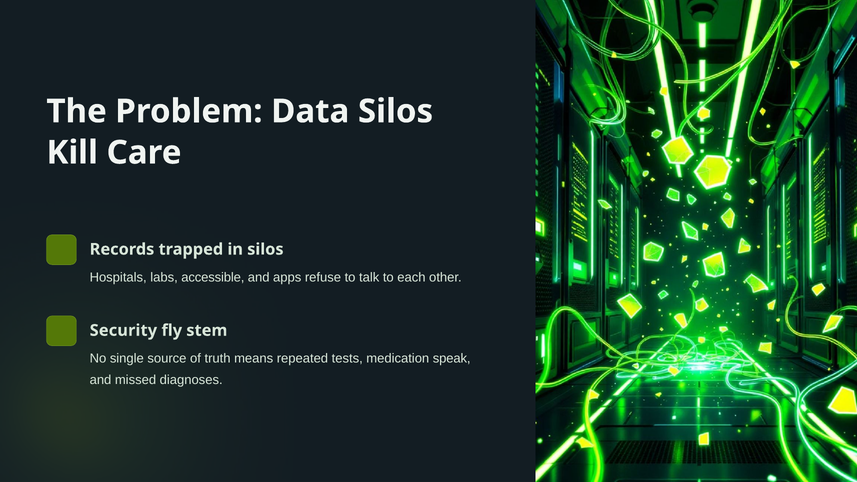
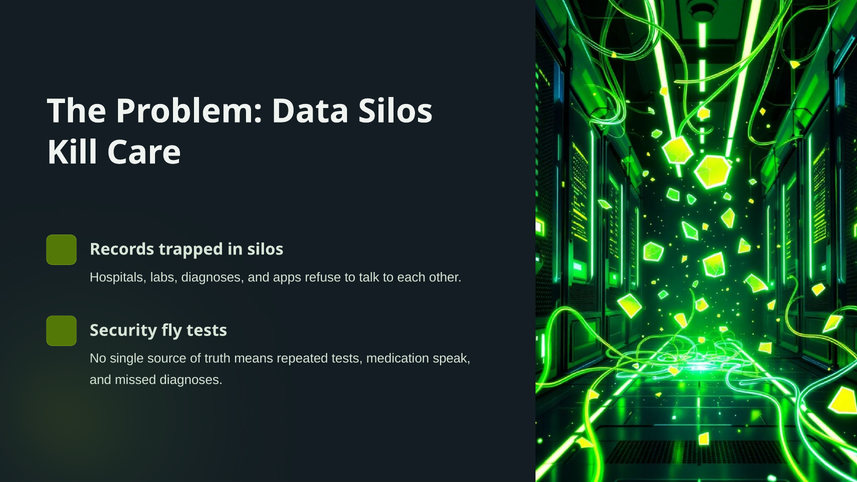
labs accessible: accessible -> diagnoses (213, 277)
fly stem: stem -> tests (207, 330)
